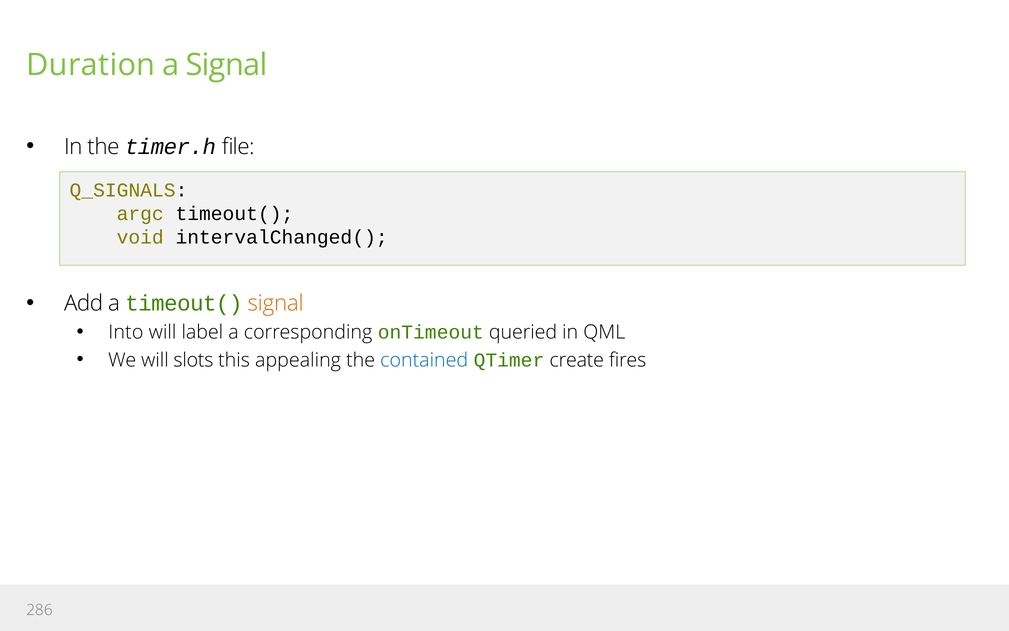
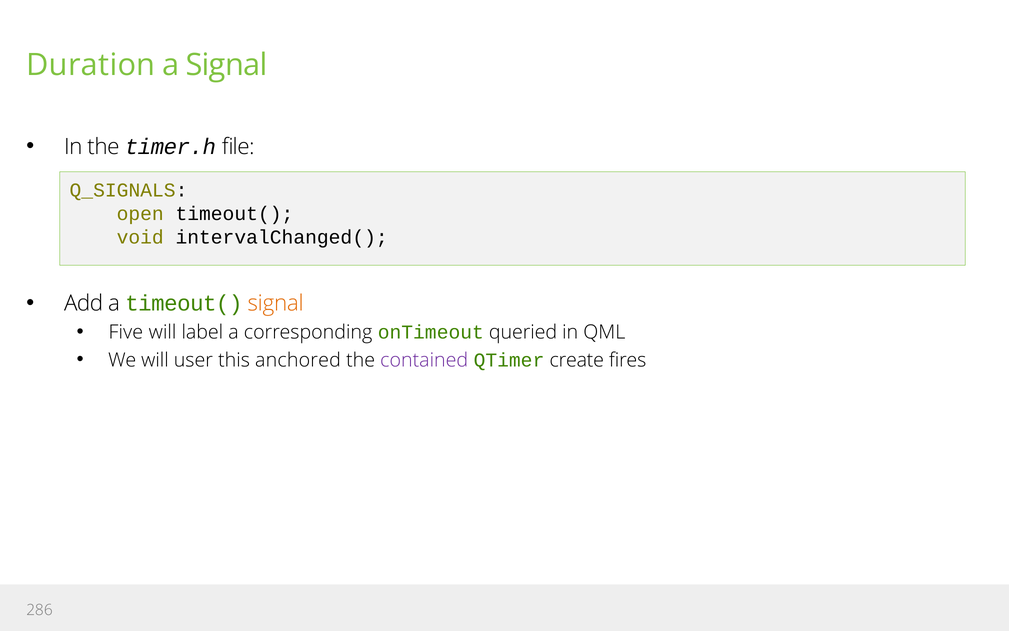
argc: argc -> open (140, 214)
Into: Into -> Five (126, 332)
slots: slots -> user (193, 360)
appealing: appealing -> anchored (298, 360)
contained colour: blue -> purple (424, 360)
